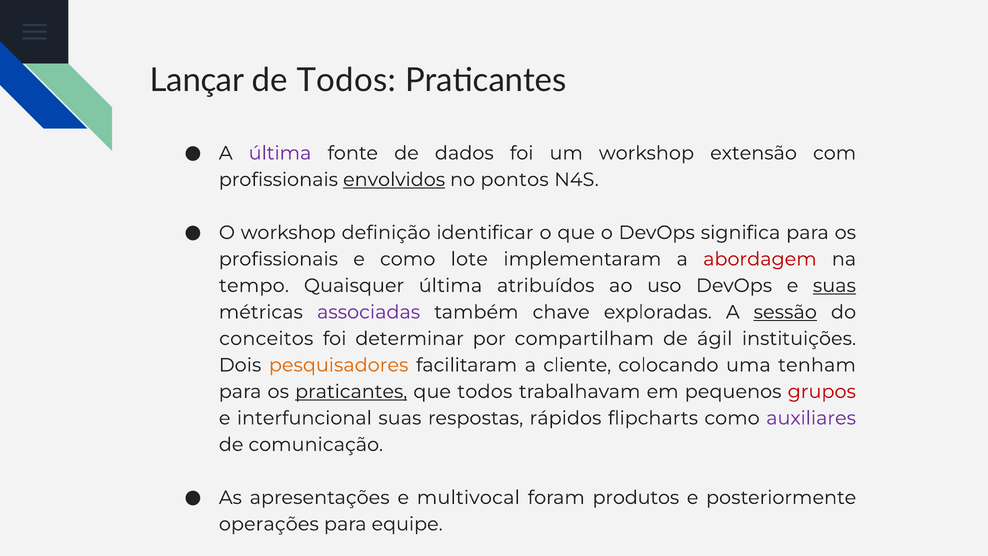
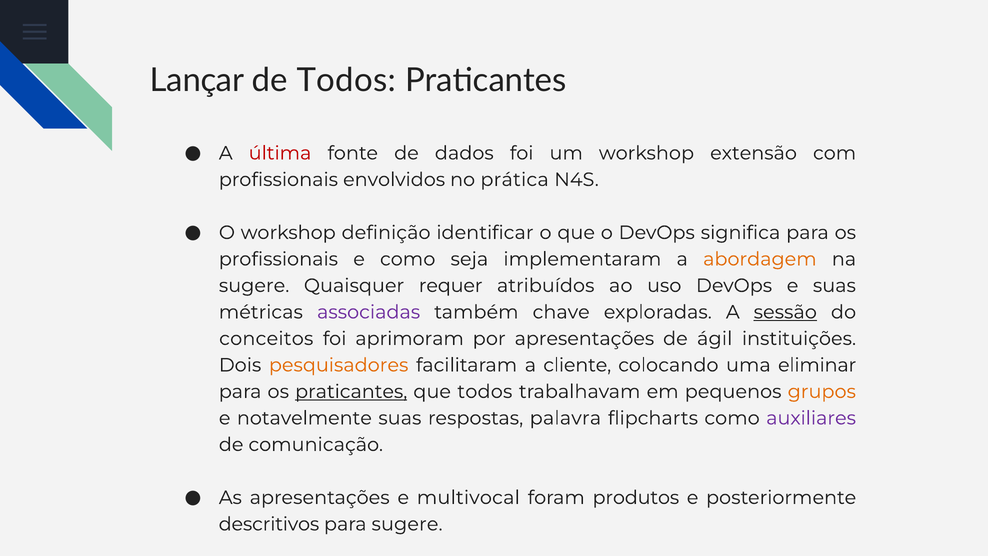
última colour: purple -> red (280, 153)
envolvidos underline: present -> none (394, 180)
pontos: pontos -> prática (515, 180)
lote: lote -> seja (469, 259)
abordagem colour: red -> orange (760, 259)
tempo: tempo -> sugere (254, 286)
Quaisquer última: última -> requer (451, 286)
suas underline: present -> none (834, 286)
determinar: determinar -> aprimoram (410, 338)
por compartilham: compartilham -> apresentações (584, 338)
tenham: tenham -> eliminar (817, 365)
grupos colour: red -> orange (822, 391)
interfuncional: interfuncional -> notavelmente (304, 418)
rápidos: rápidos -> palavra (565, 418)
operações: operações -> descritivos (269, 524)
para equipe: equipe -> sugere (407, 524)
